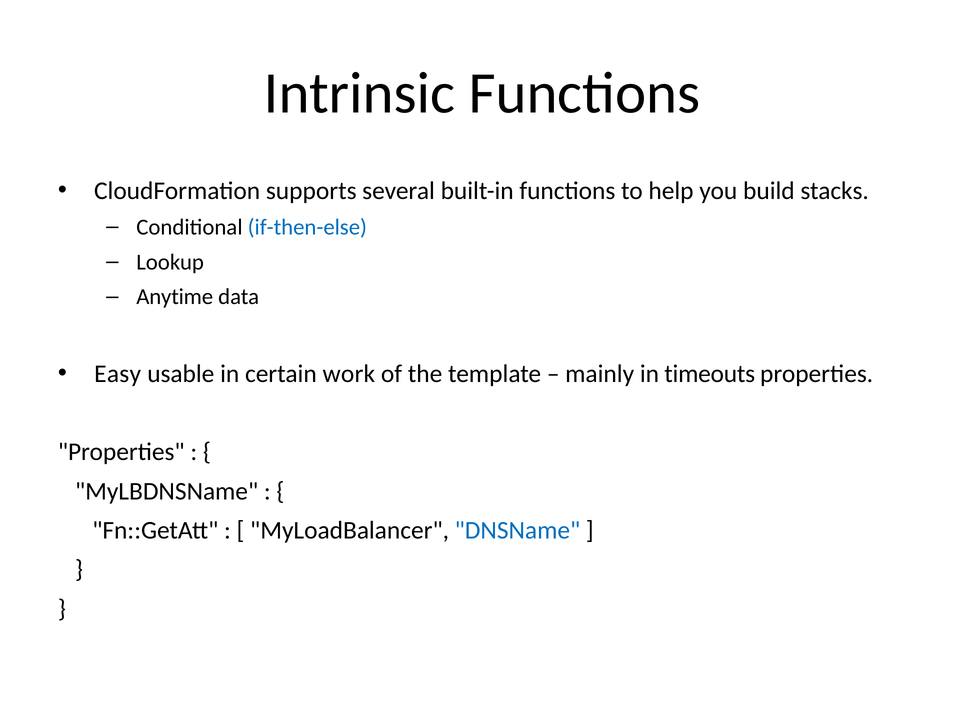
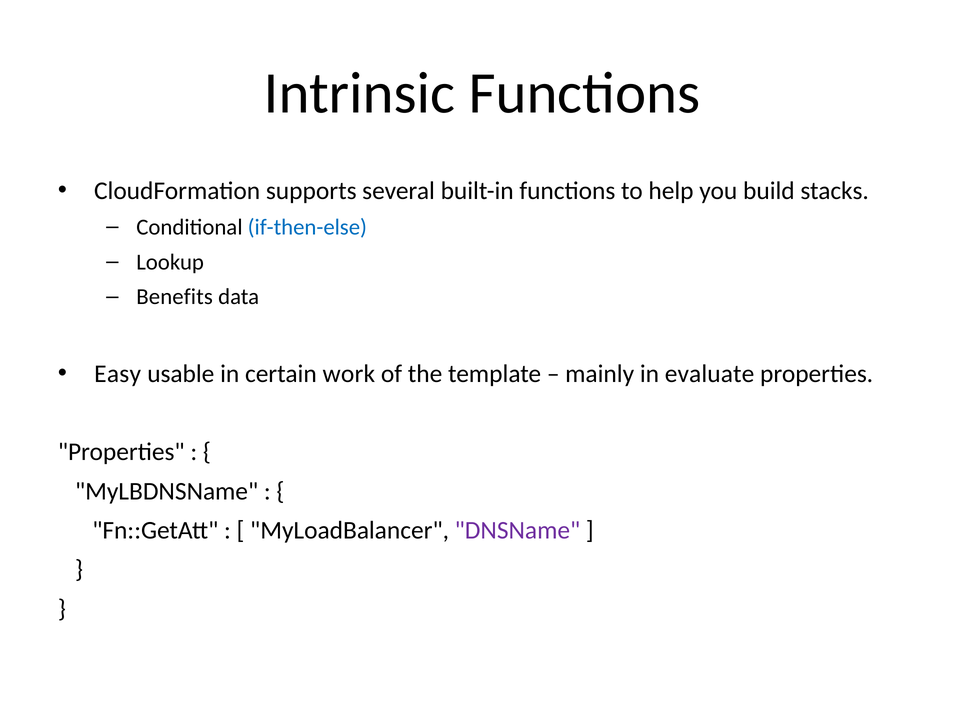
Anytime: Anytime -> Benefits (175, 297)
timeouts: timeouts -> evaluate (710, 374)
DNSName colour: blue -> purple (517, 530)
